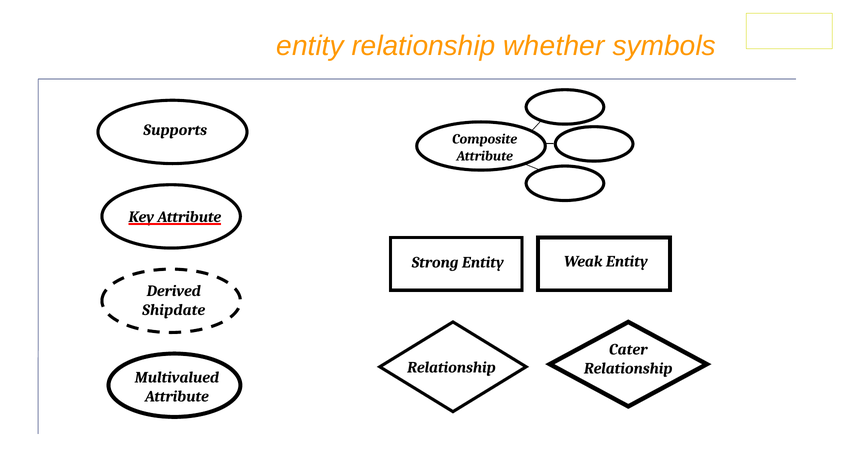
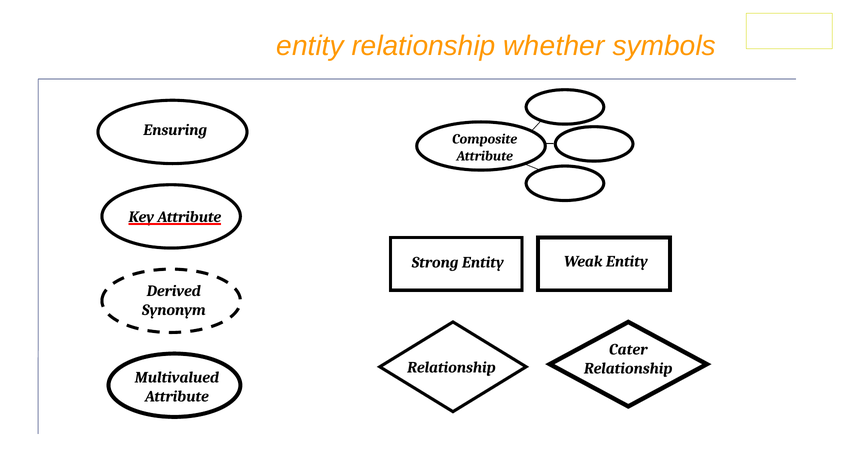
Supports: Supports -> Ensuring (175, 130)
Shipdate: Shipdate -> Synonym (174, 310)
